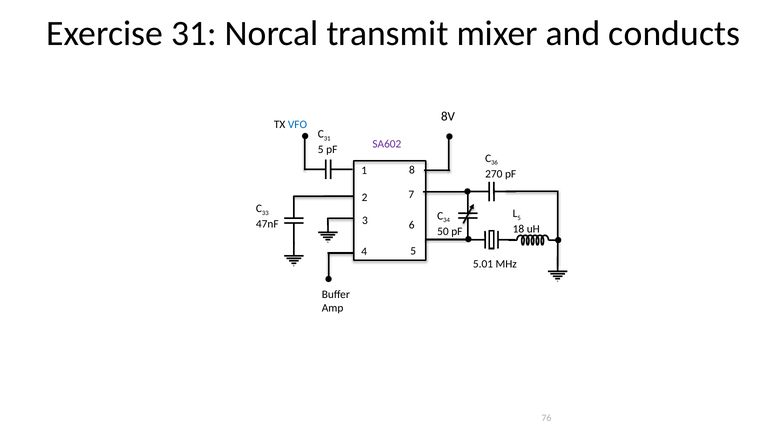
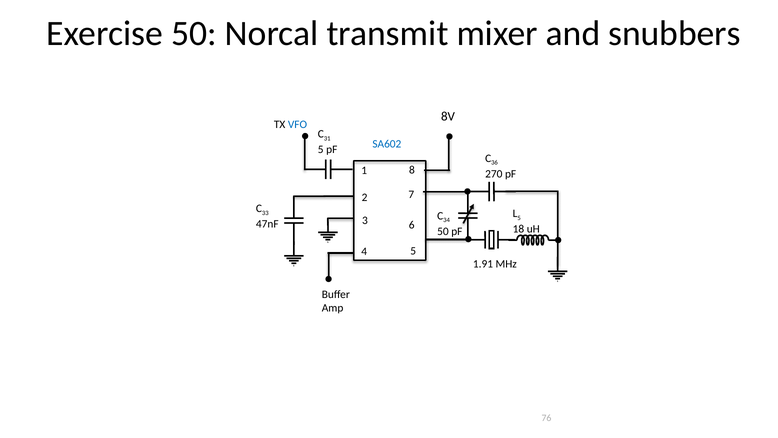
Exercise 31: 31 -> 50 (194, 33)
conducts: conducts -> snubbers (674, 33)
SA602 colour: purple -> blue (387, 144)
5.01: 5.01 -> 1.91 (483, 264)
